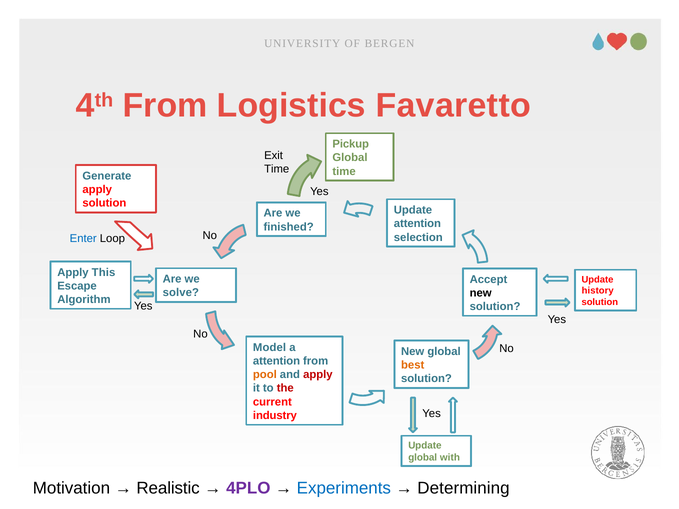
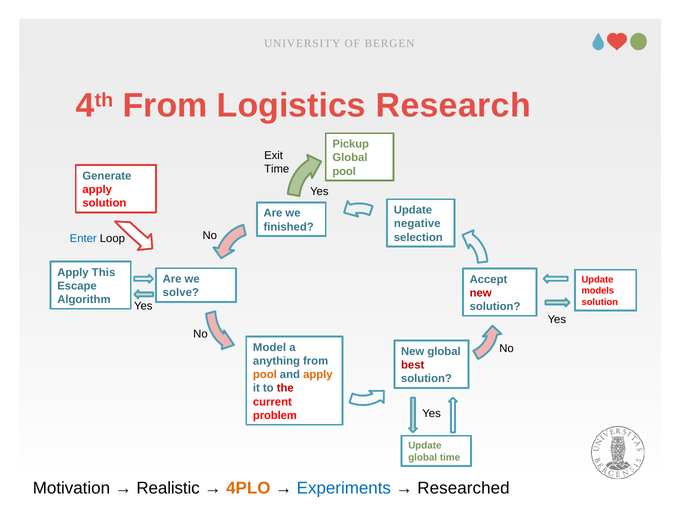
Favaretto: Favaretto -> Research (453, 106)
time: time -> pool (344, 171)
attention: attention -> negative (417, 224)
history: history -> models (598, 291)
new colour: black -> red (481, 293)
attention: attention -> anything (276, 361)
best colour: orange -> red (413, 365)
apply colour: red -> orange (318, 375)
industry: industry -> problem (275, 416)
global with: with -> time (450, 458)
4PLO colour: purple -> orange (248, 489)
Determining: Determining -> Researched (464, 489)
